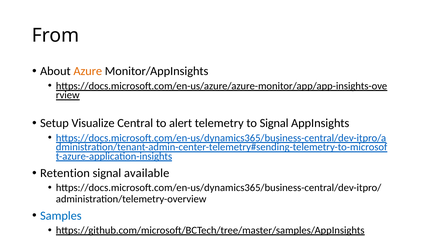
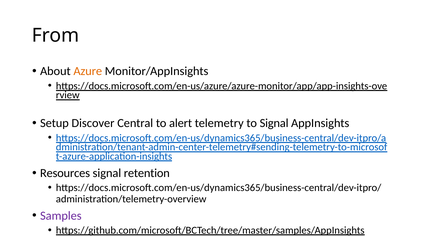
Visualize: Visualize -> Discover (93, 123)
Retention: Retention -> Resources (65, 173)
available: available -> retention (147, 173)
Samples colour: blue -> purple (61, 216)
